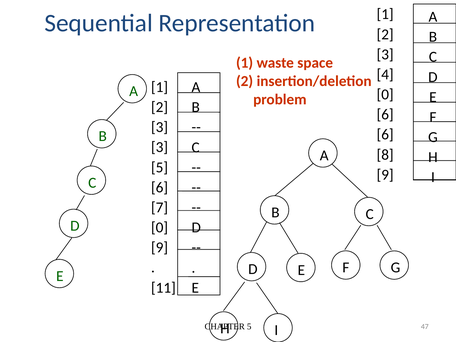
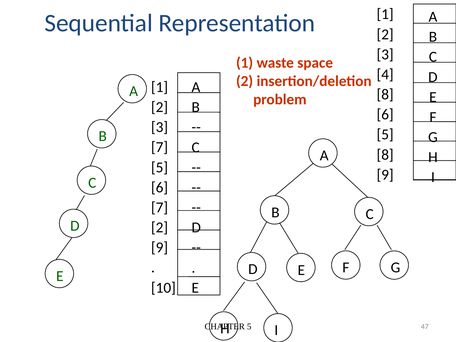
0: 0 -> 8 (385, 95)
6: 6 -> 5 (385, 135)
3: 3 -> 7 (160, 147)
0: 0 -> 2 (160, 228)
11: 11 -> 10 (163, 288)
